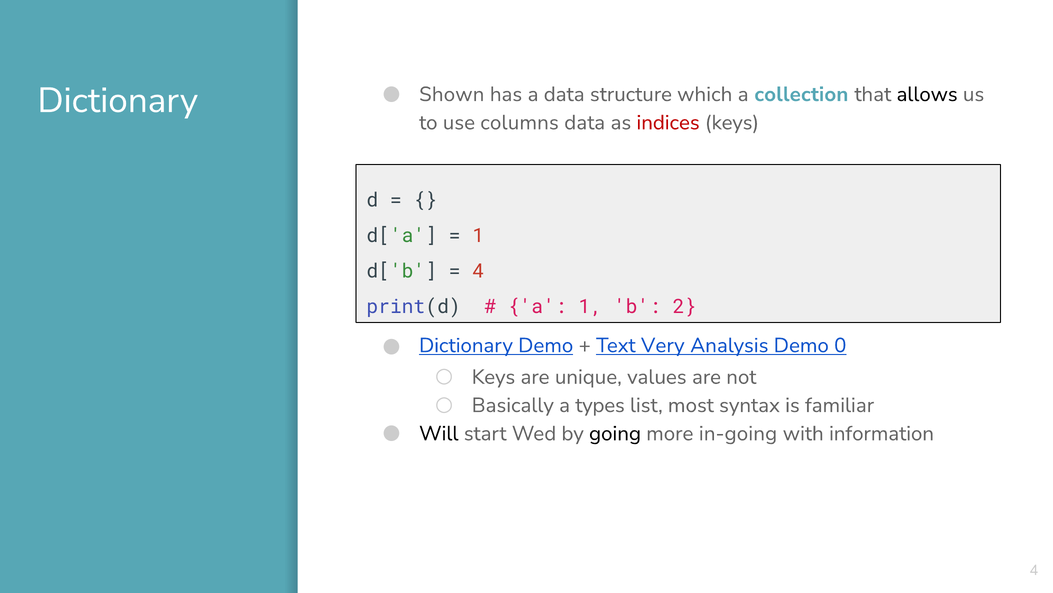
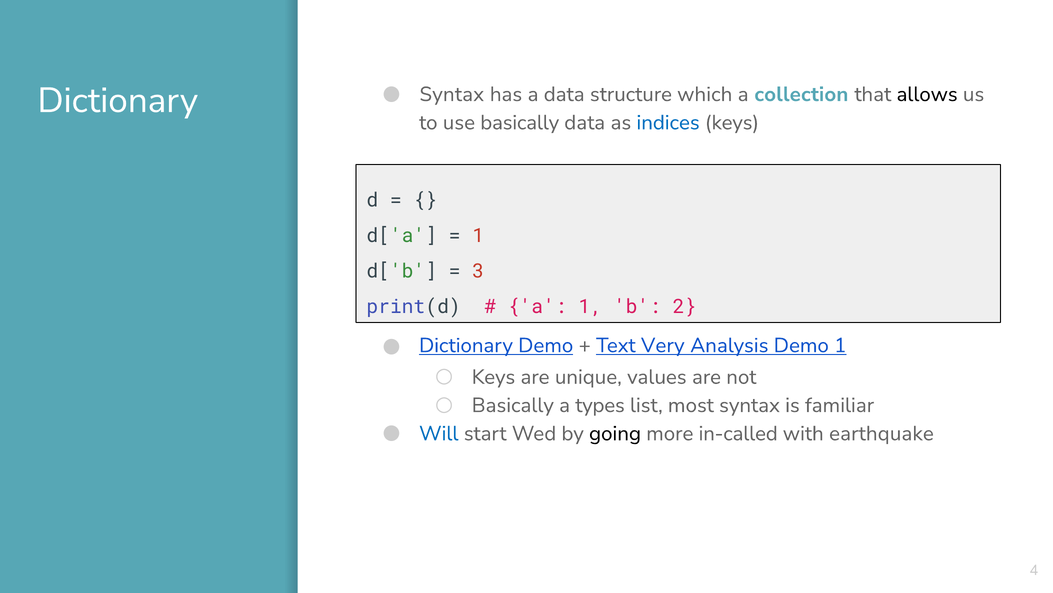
Shown: Shown -> Syntax (452, 94)
use columns: columns -> basically (520, 122)
indices colour: red -> blue (668, 122)
4: 4 -> 3 (478, 271)
Demo 0: 0 -> 1 (840, 345)
Will colour: black -> blue (439, 433)
in-going: in-going -> in-called (738, 433)
information: information -> earthquake (881, 433)
